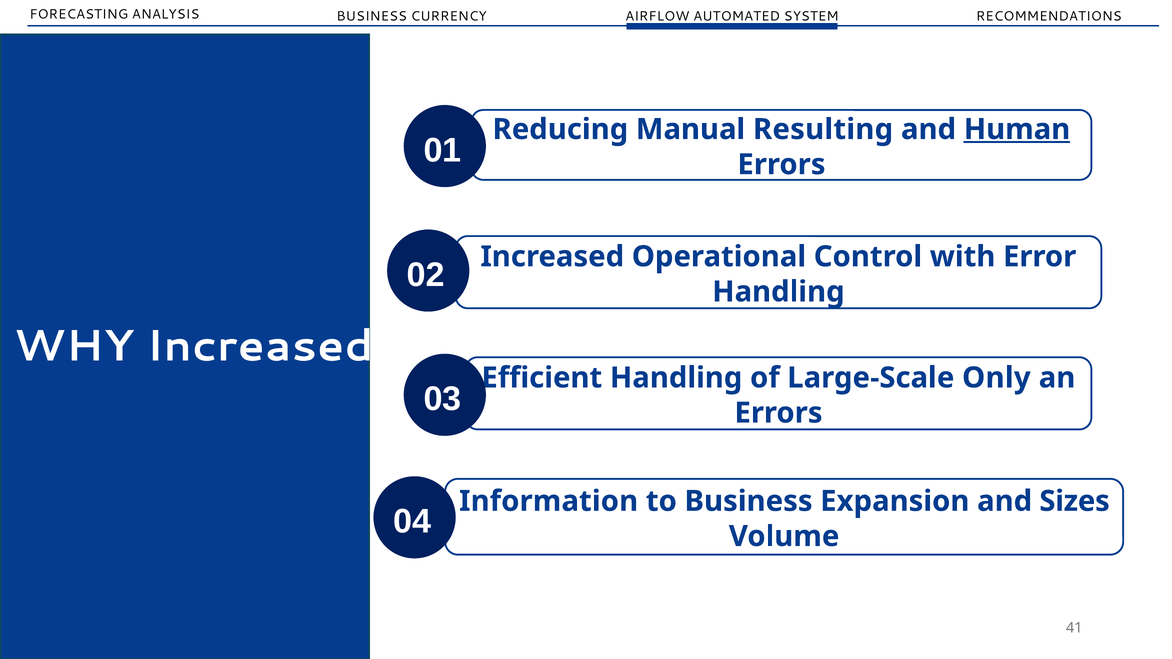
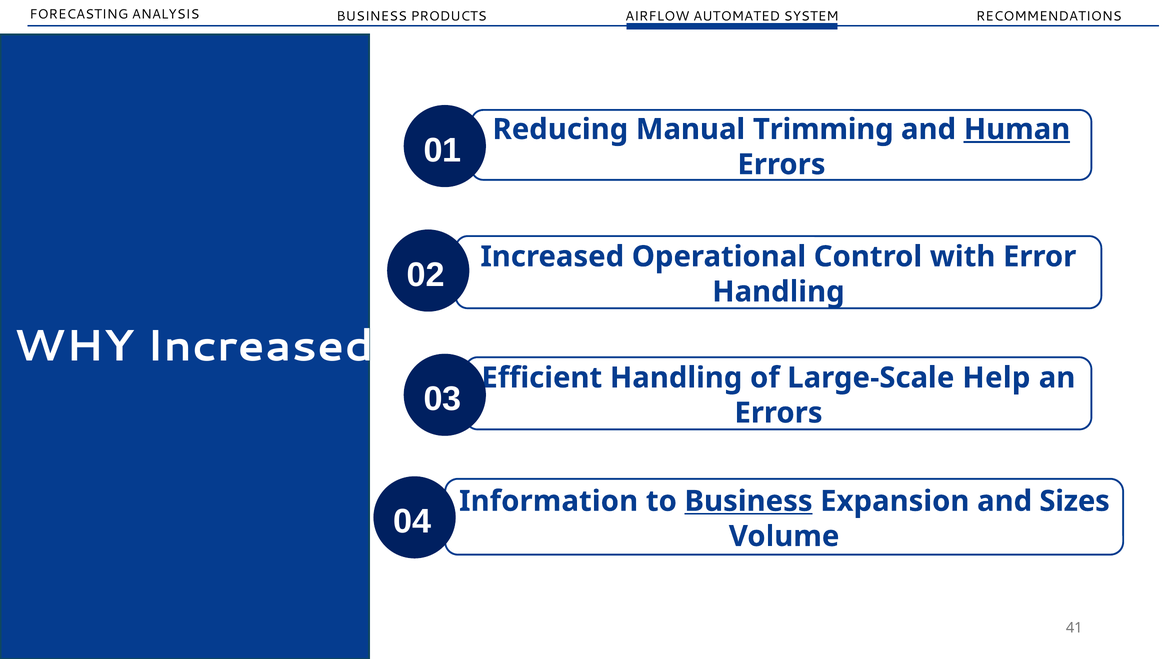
CURRENCY: CURRENCY -> PRODUCTS (449, 17)
Resulting: Resulting -> Trimming (823, 129)
Only: Only -> Help (996, 378)
Business underline: none -> present (749, 501)
